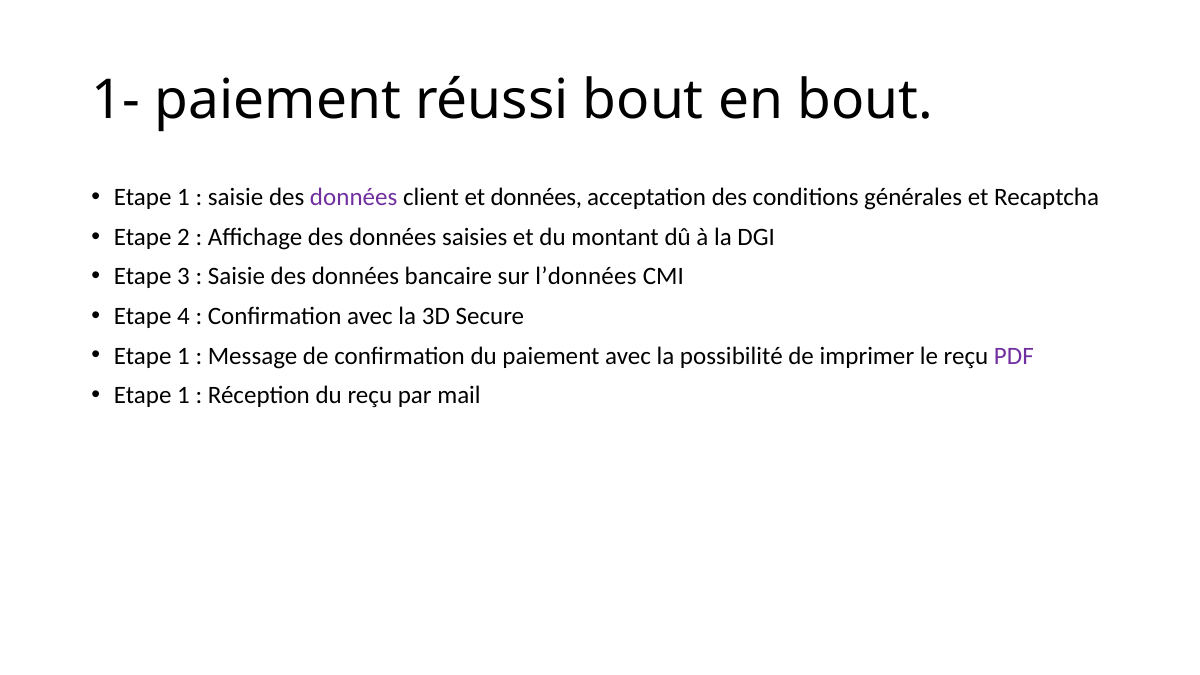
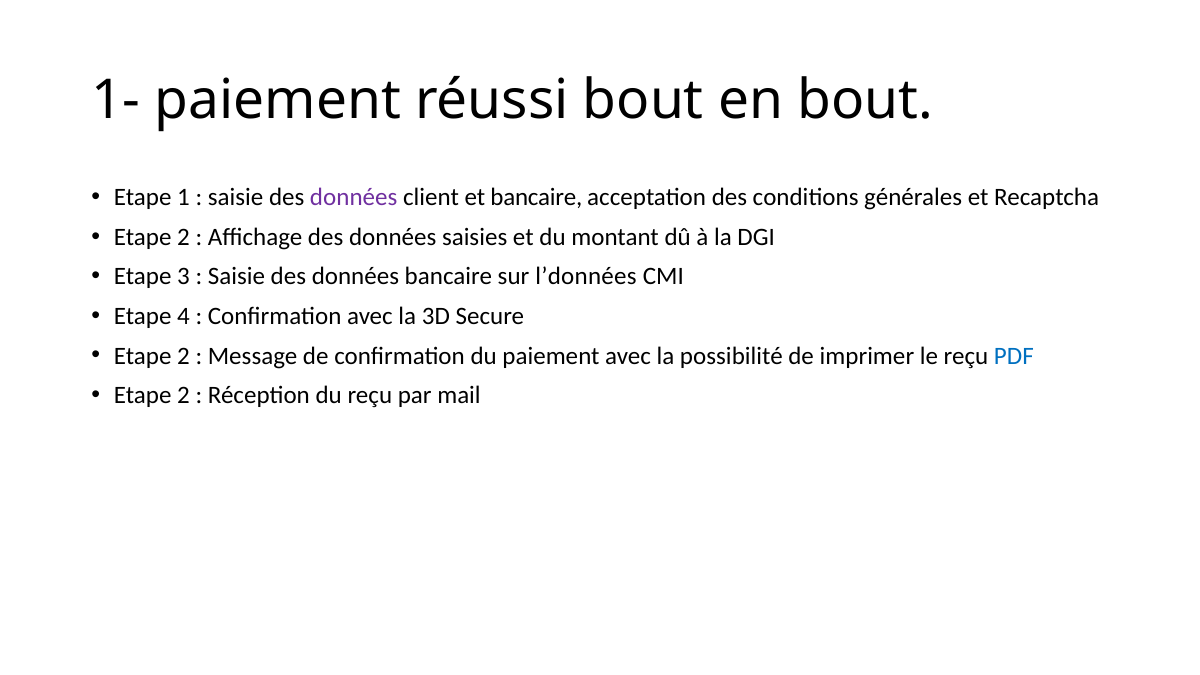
et données: données -> bancaire (536, 198)
1: 1 -> 2 (184, 356)
PDF colour: purple -> blue (1014, 356)
1: 1 -> 2 (184, 395)
